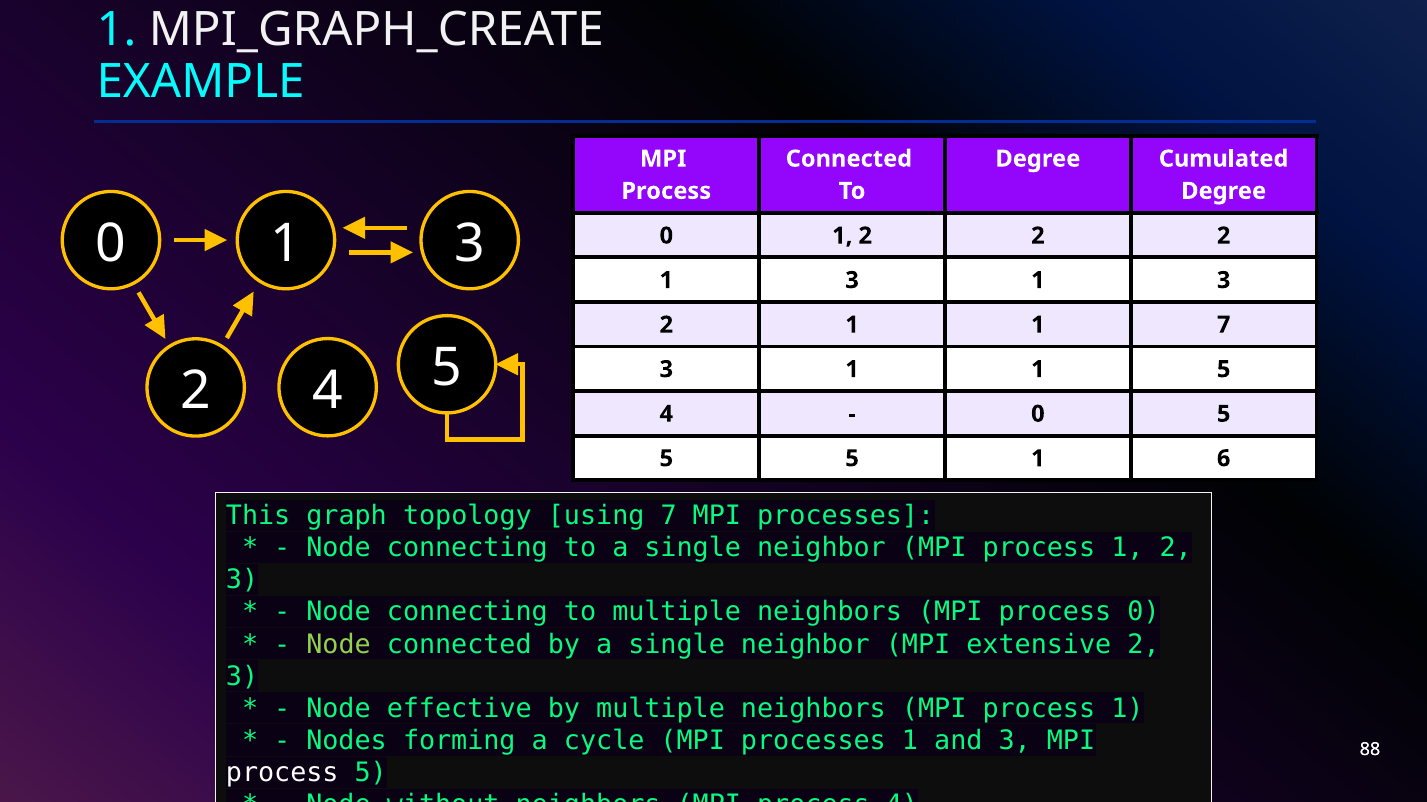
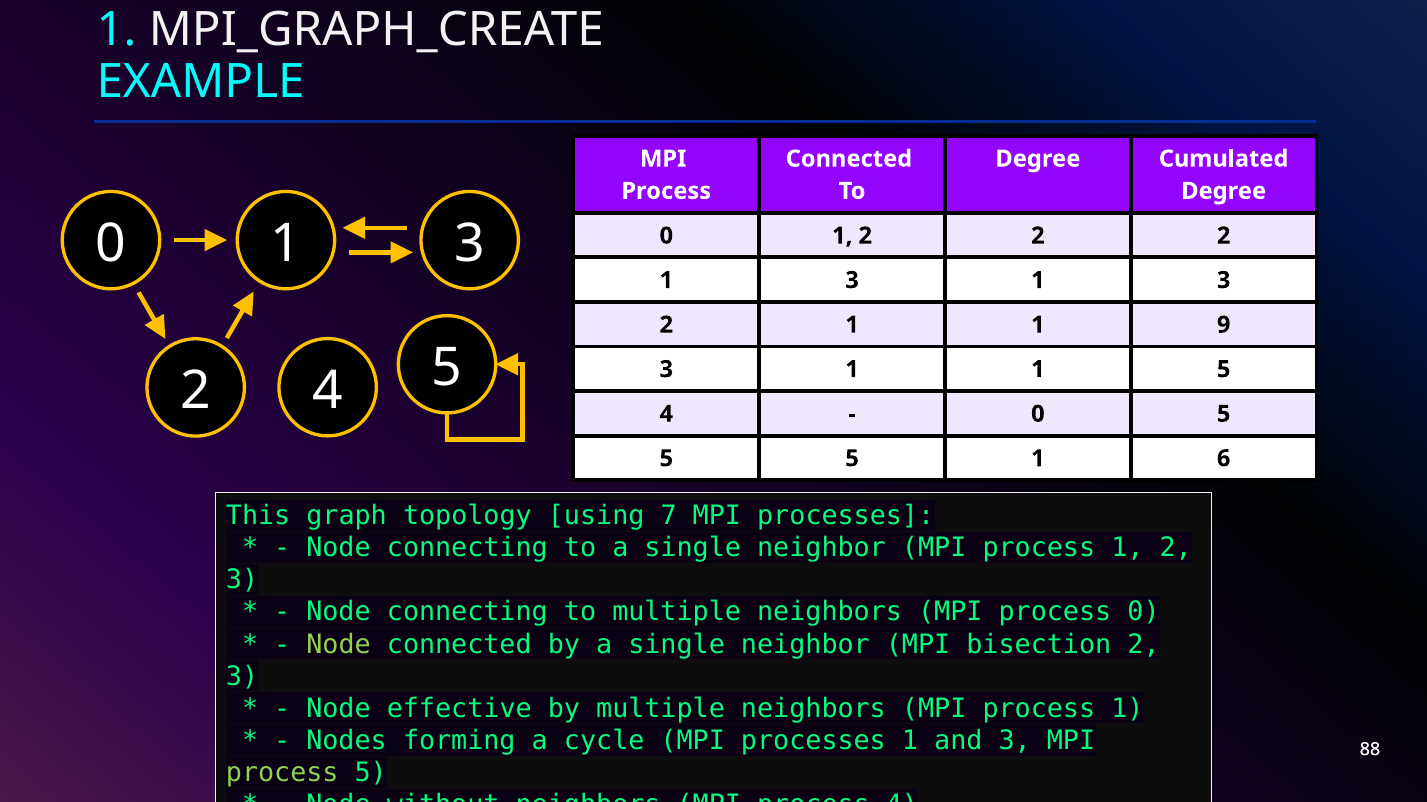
1 7: 7 -> 9 (1224, 325)
extensive: extensive -> bisection (1039, 645)
process colour: white -> light green (282, 773)
